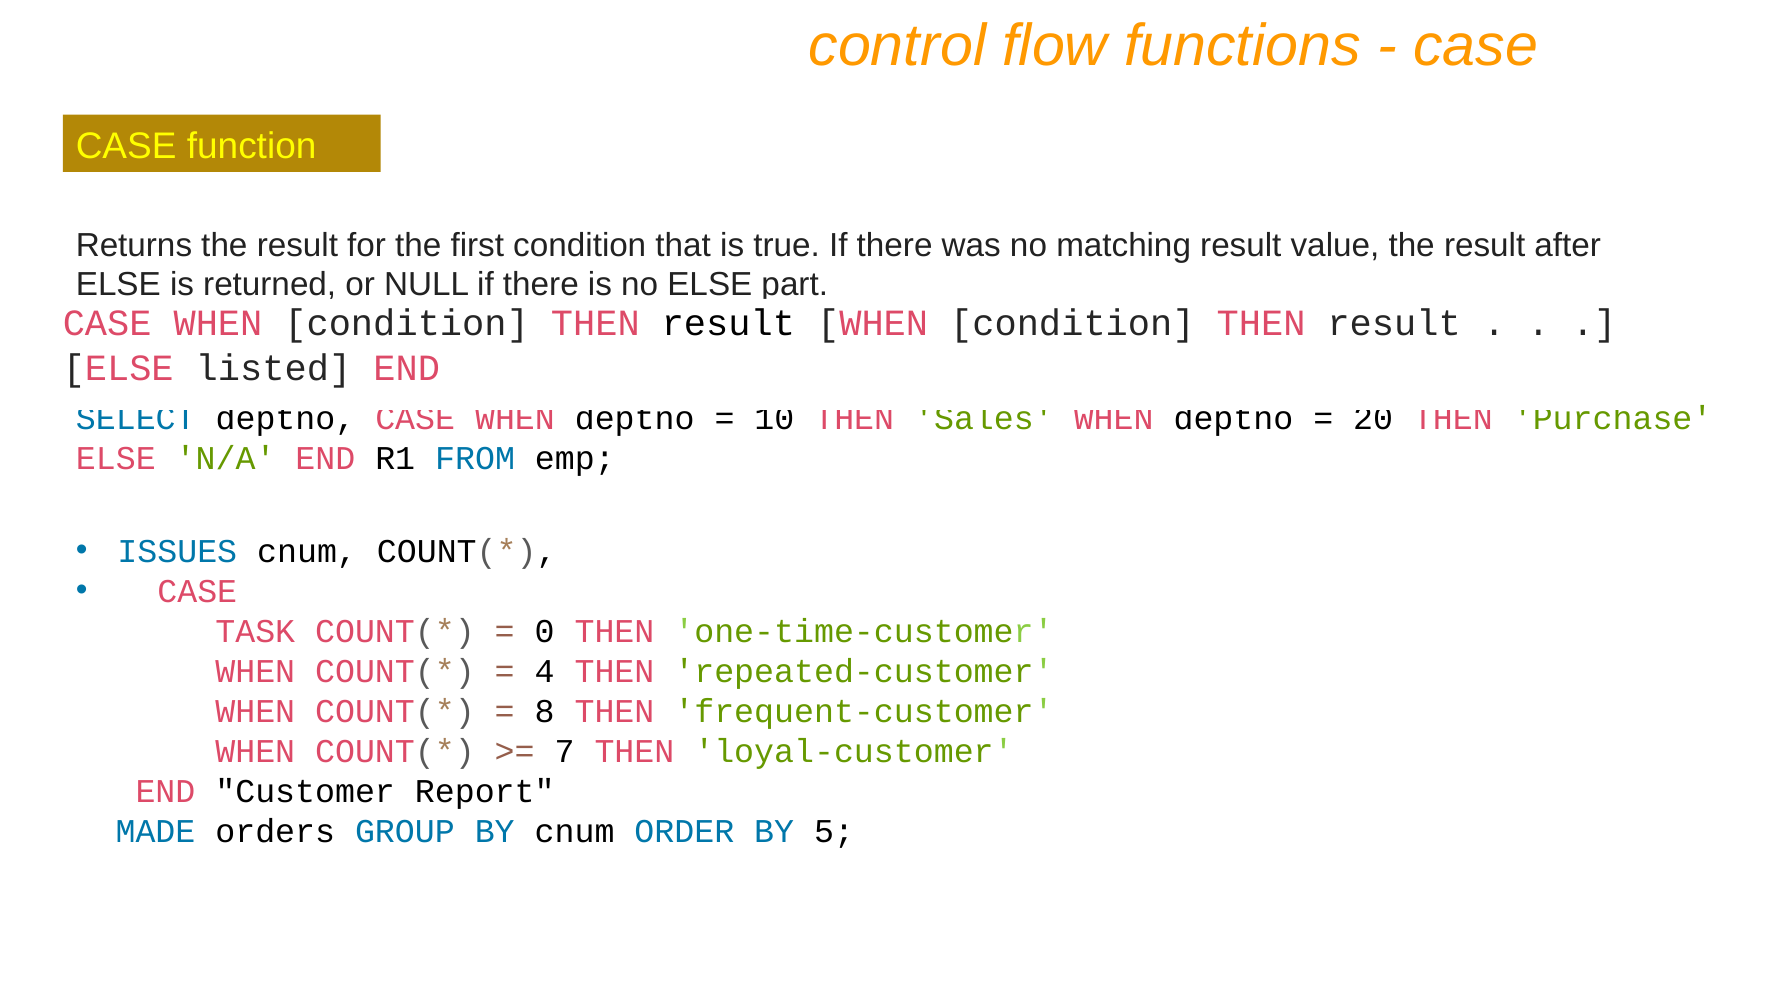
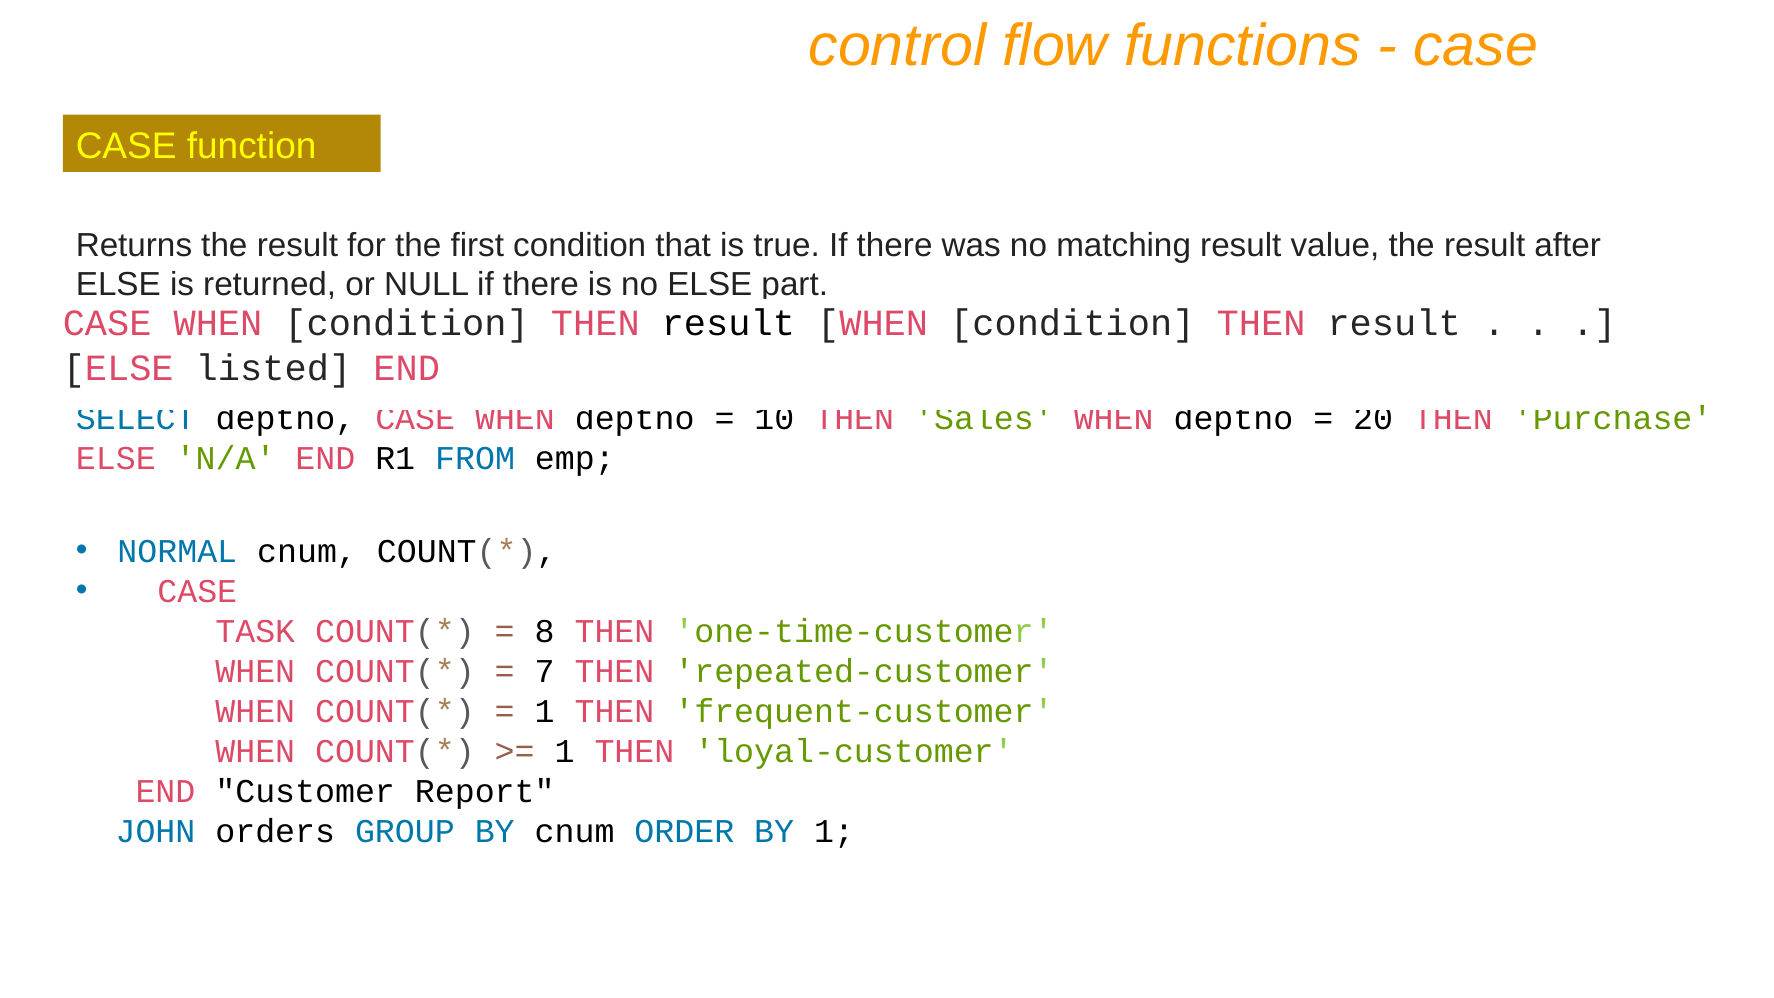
ISSUES: ISSUES -> NORMAL (177, 552)
0: 0 -> 8 (545, 631)
4: 4 -> 7 (545, 671)
8: 8 -> 1 (545, 711)
7: 7 -> 1 (565, 751)
MADE: MADE -> JOHN (155, 831)
BY 5: 5 -> 1 (834, 831)
